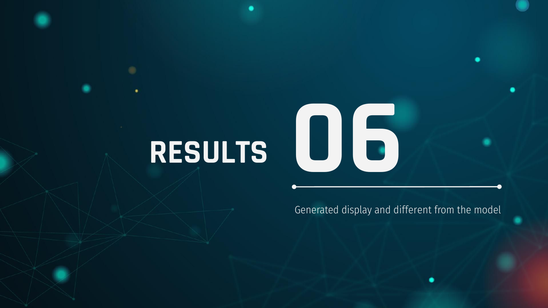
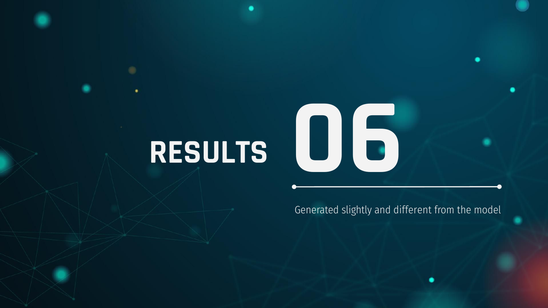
display: display -> slightly (357, 210)
